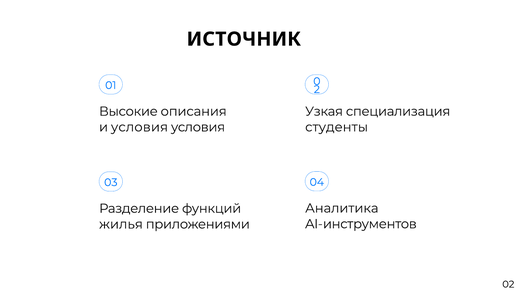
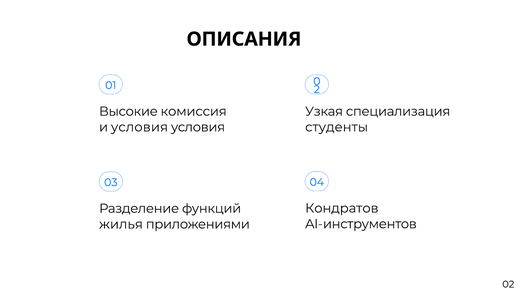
ИСТОЧНИК: ИСТОЧНИК -> ОПИСАНИЯ (244, 39)
описания: описания -> комиссия (194, 111)
Аналитика: Аналитика -> Кондратов (342, 208)
